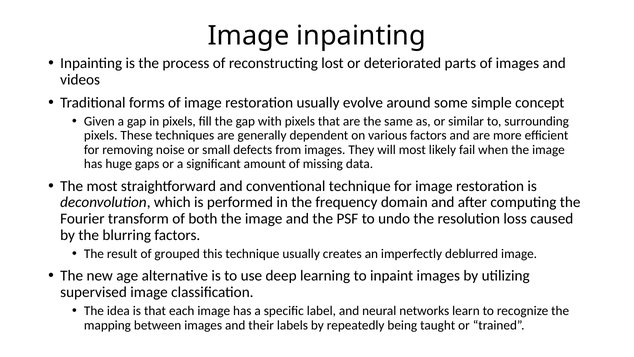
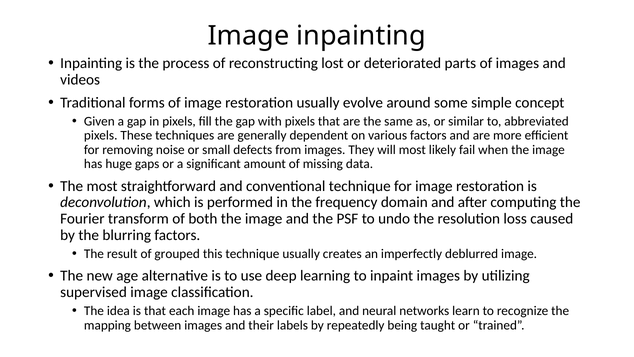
surrounding: surrounding -> abbreviated (537, 121)
